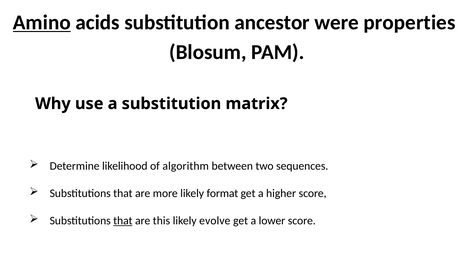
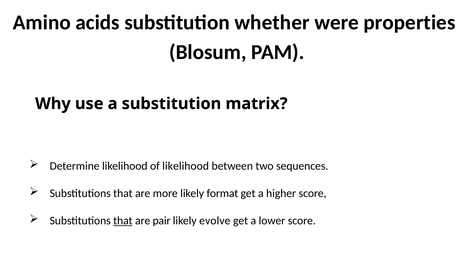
Amino underline: present -> none (42, 22)
ancestor: ancestor -> whether (272, 22)
of algorithm: algorithm -> likelihood (186, 165)
this: this -> pair (162, 220)
